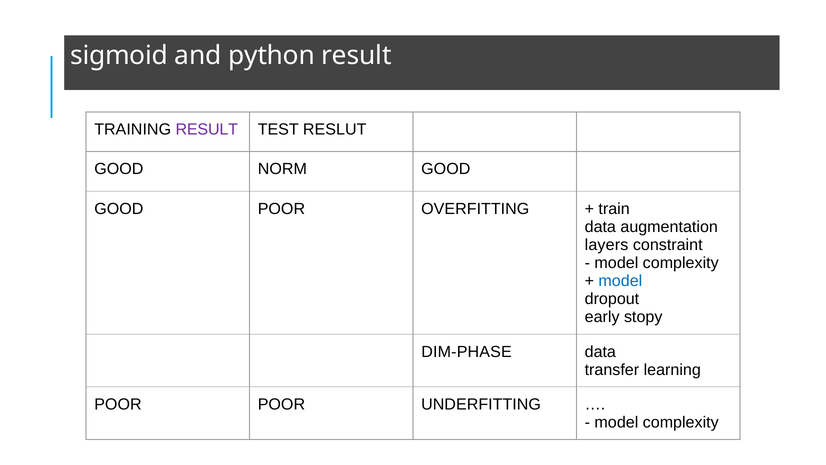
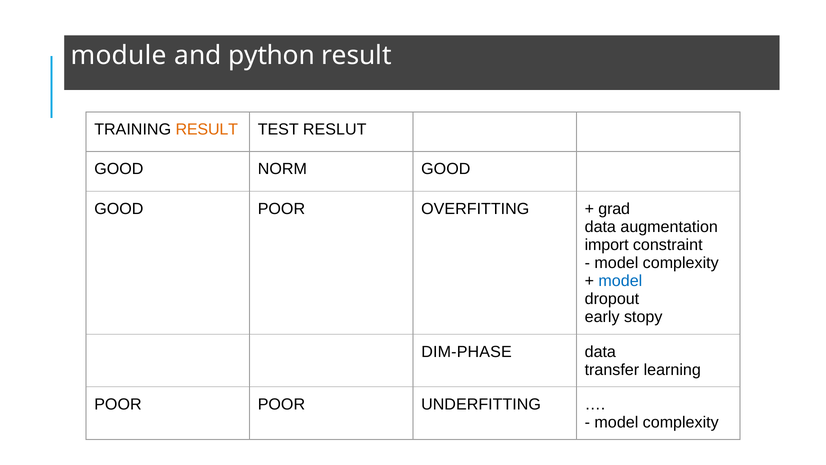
sigmoid: sigmoid -> module (119, 56)
RESULT colour: purple -> orange (207, 129)
train: train -> grad (614, 209)
layers: layers -> import (607, 245)
